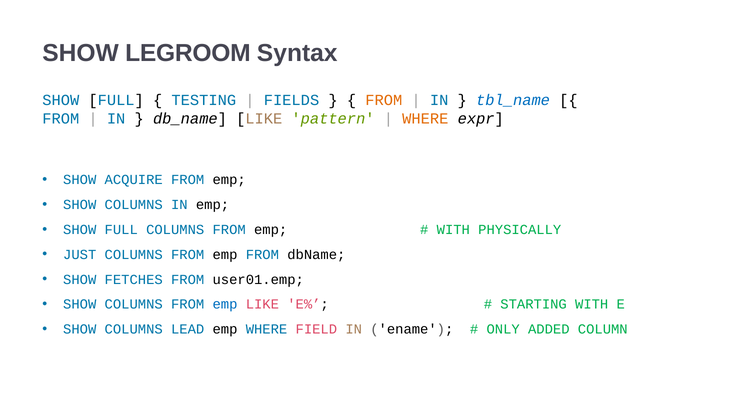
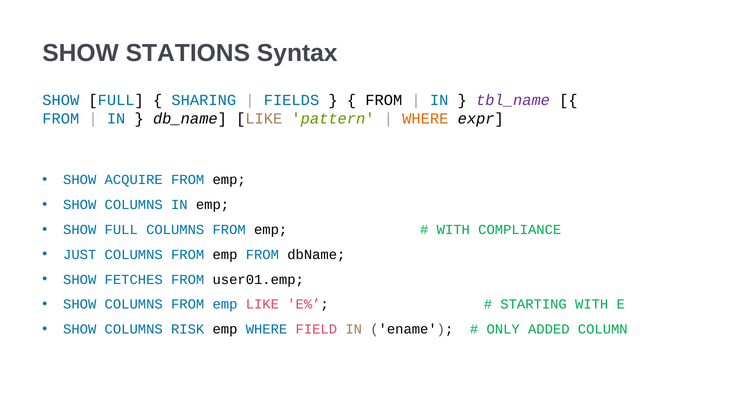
LEGROOM: LEGROOM -> STATIONS (188, 53)
TESTING: TESTING -> SHARING (204, 100)
FROM colour: orange -> black (384, 100)
tbl_name colour: blue -> purple (513, 100)
PHYSICALLY: PHYSICALLY -> COMPLIANCE (520, 230)
LEAD: LEAD -> RISK (188, 329)
